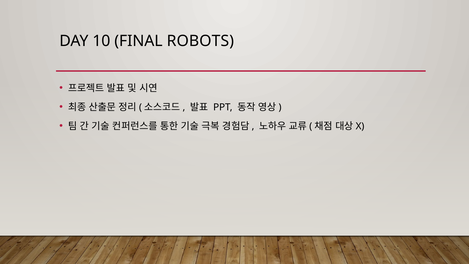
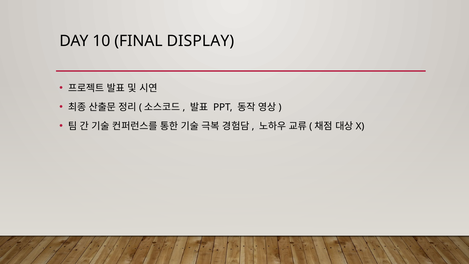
ROBOTS: ROBOTS -> DISPLAY (200, 41)
